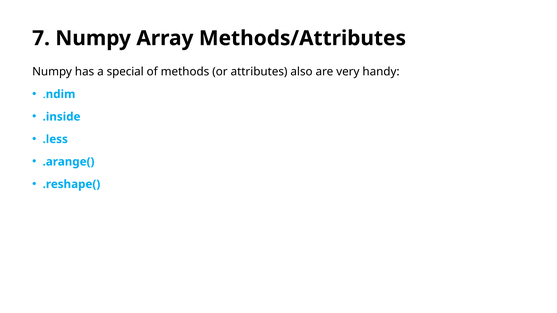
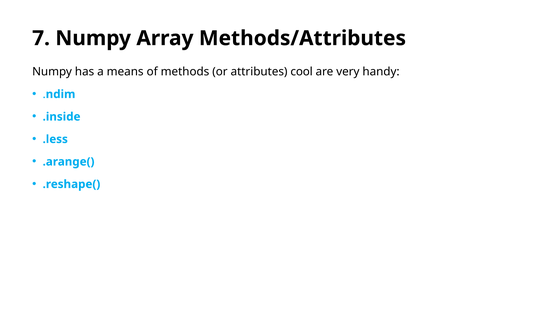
special: special -> means (125, 72)
also: also -> cool (302, 72)
